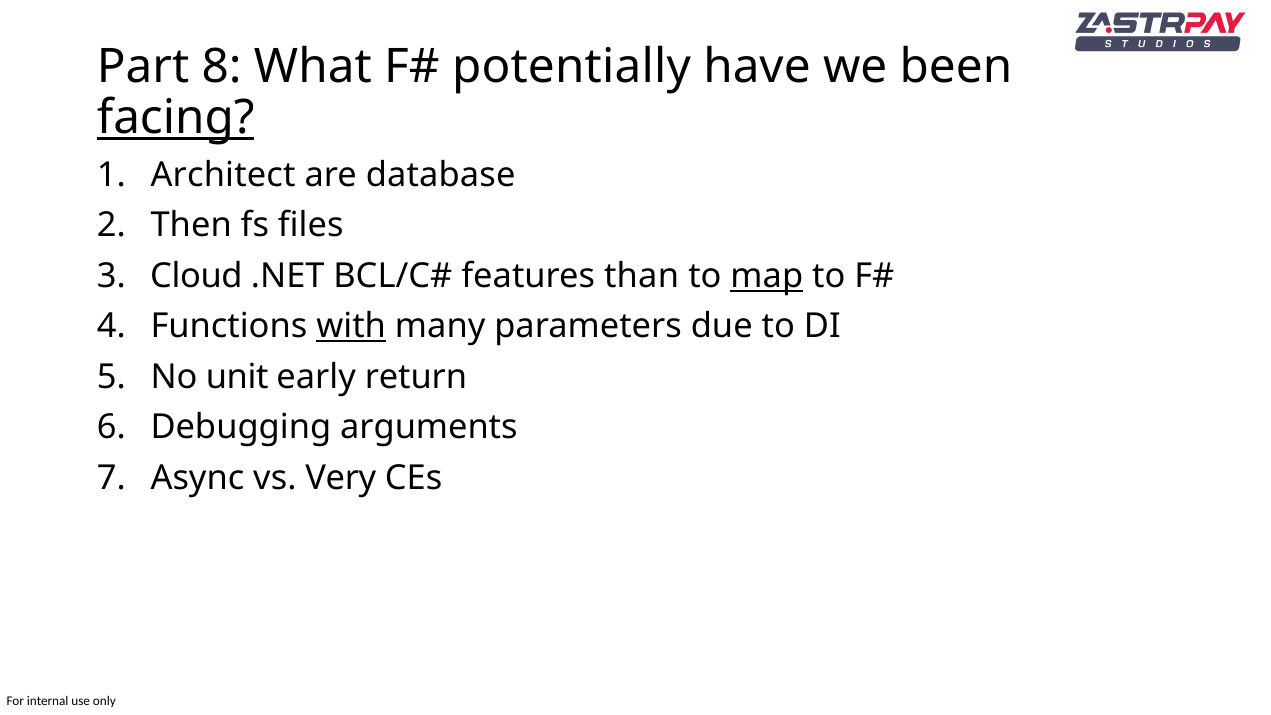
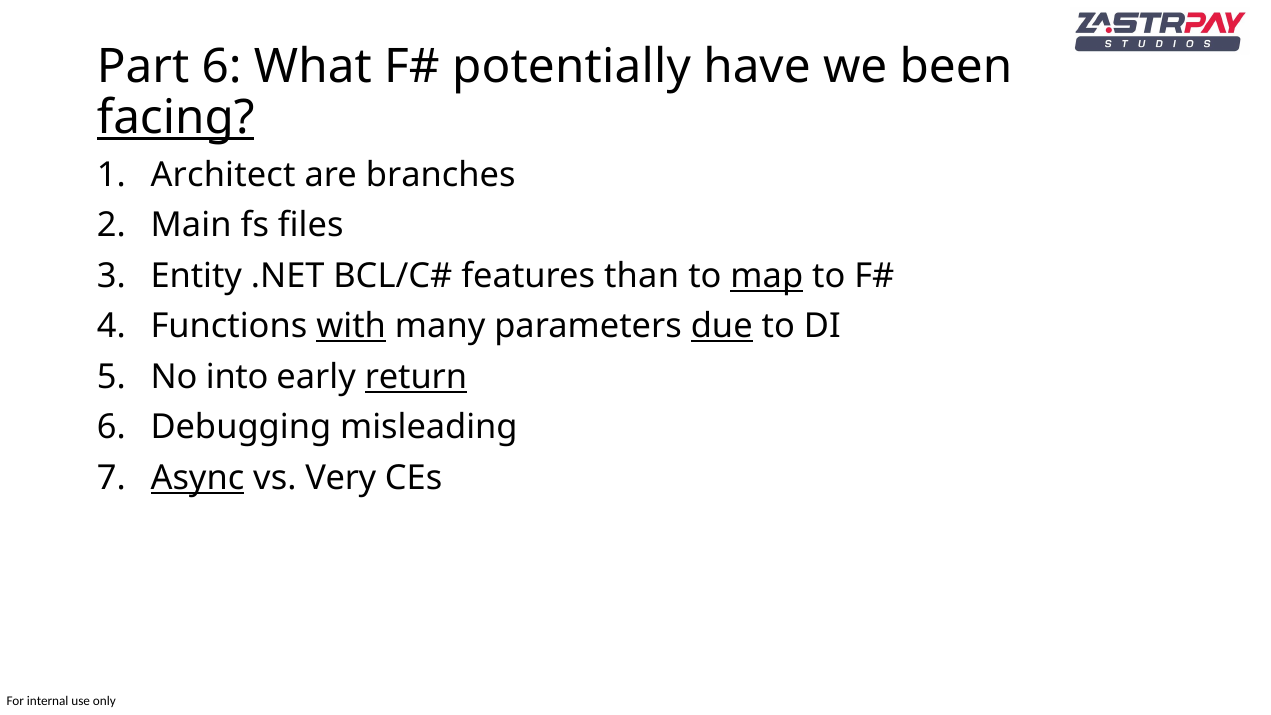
Part 8: 8 -> 6 (222, 67)
database: database -> branches (441, 175)
Then: Then -> Main (191, 225)
Cloud: Cloud -> Entity (196, 276)
due underline: none -> present (722, 326)
unit: unit -> into (237, 377)
return underline: none -> present (416, 377)
arguments: arguments -> misleading (429, 427)
Async underline: none -> present (197, 478)
